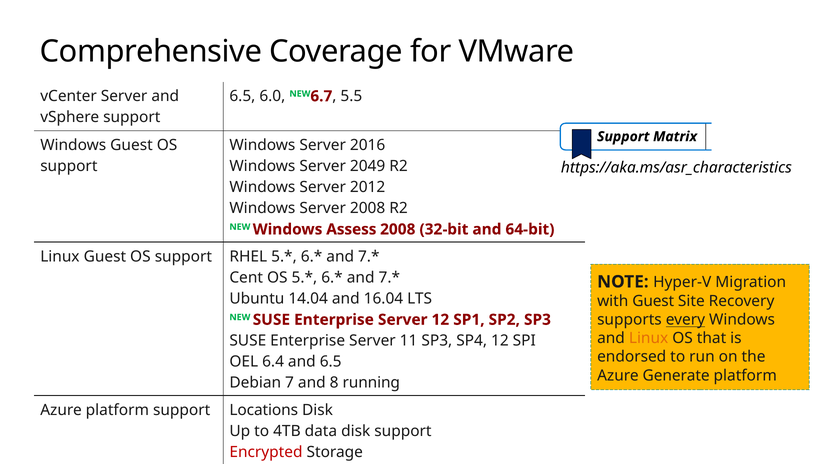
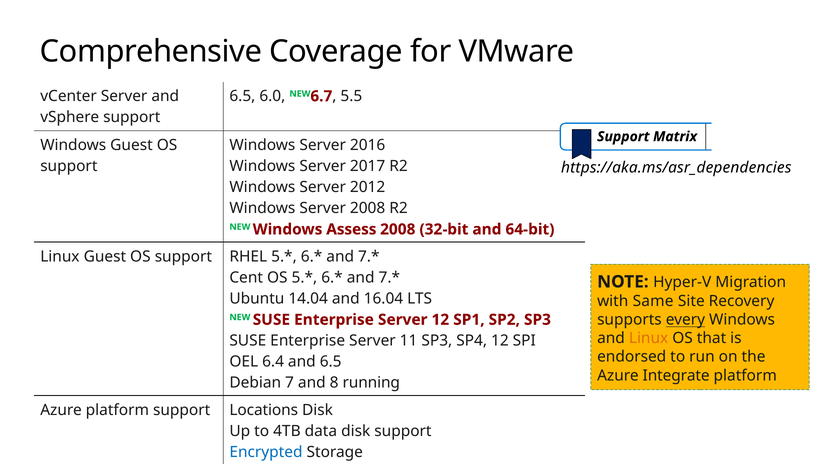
2049: 2049 -> 2017 (368, 166)
https://aka.ms/asr_characteristics: https://aka.ms/asr_characteristics -> https://aka.ms/asr_dependencies (676, 168)
with Guest: Guest -> Same (653, 301)
Generate: Generate -> Integrate (676, 375)
Encrypted colour: red -> blue (266, 452)
